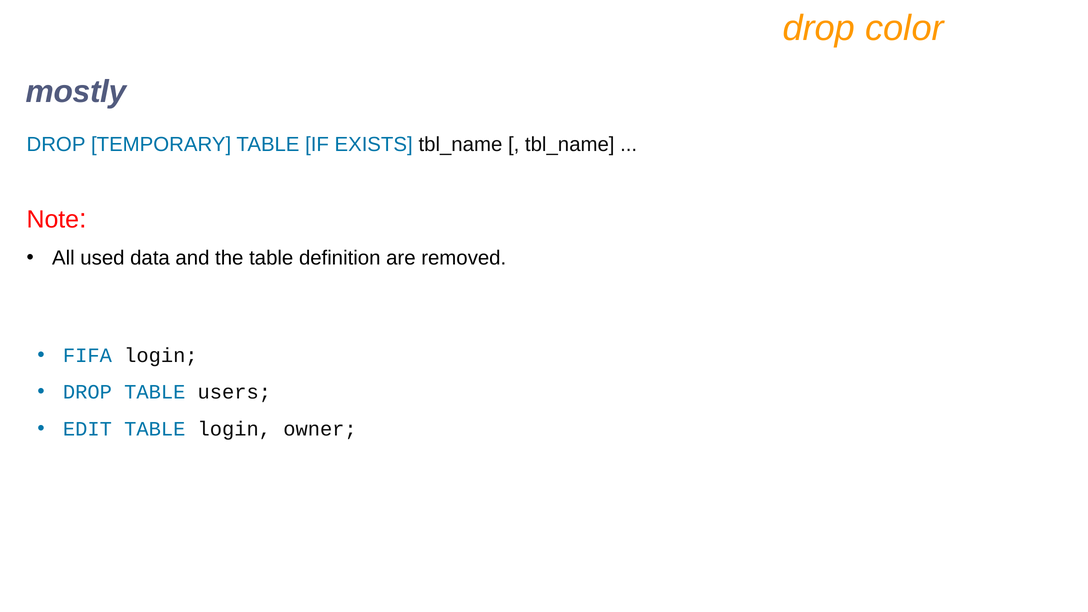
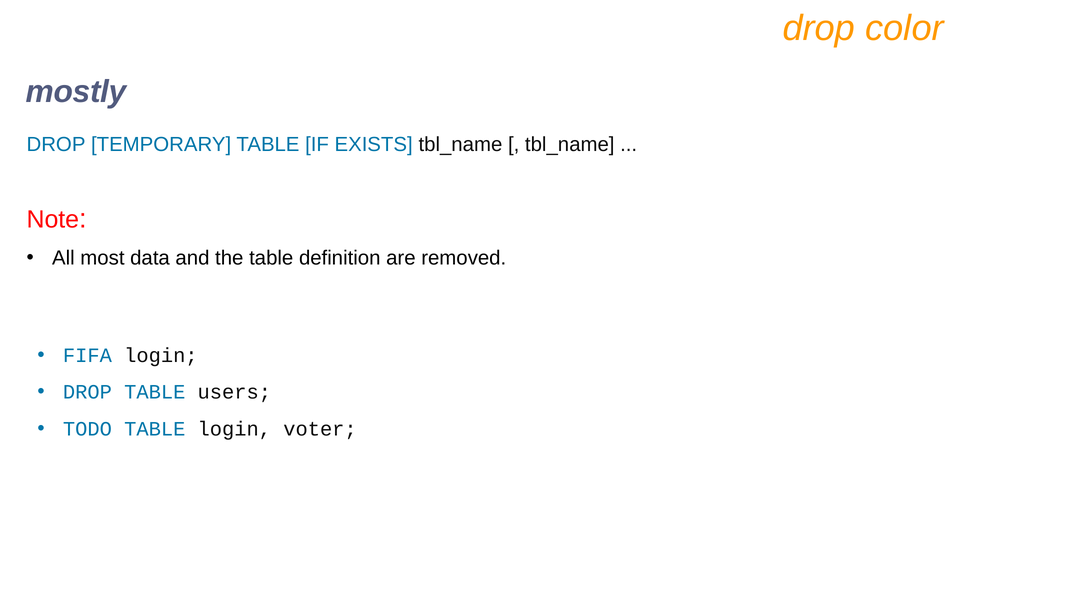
used: used -> most (102, 258)
EDIT: EDIT -> TODO (87, 429)
owner: owner -> voter (320, 429)
